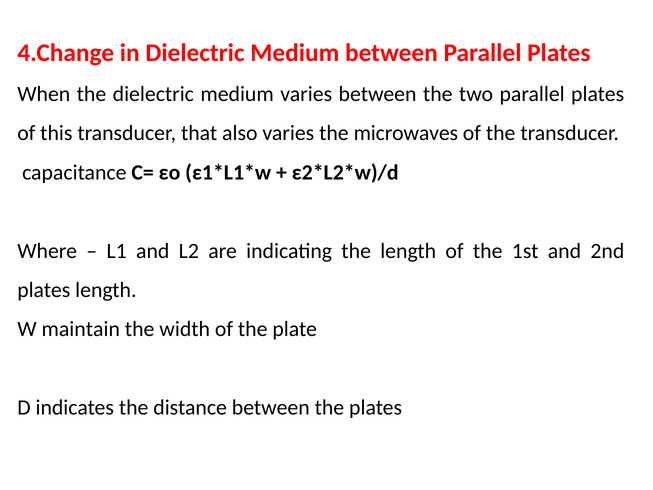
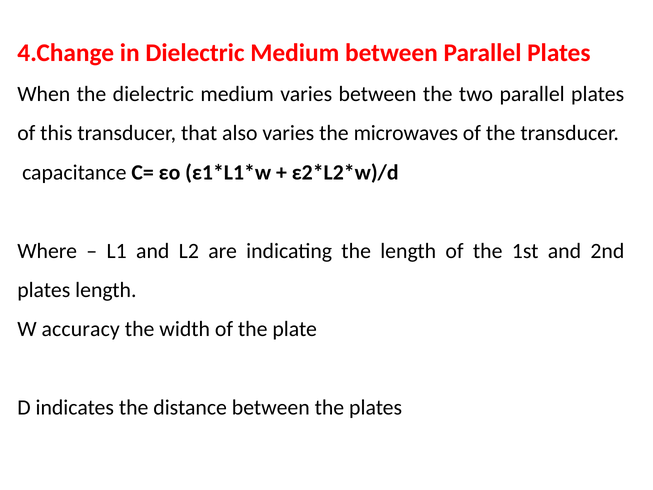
maintain: maintain -> accuracy (81, 329)
